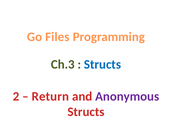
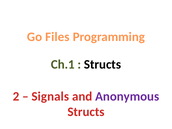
Ch.3: Ch.3 -> Ch.1 (63, 64)
Structs colour: blue -> black (102, 64)
Return: Return -> Signals (50, 96)
